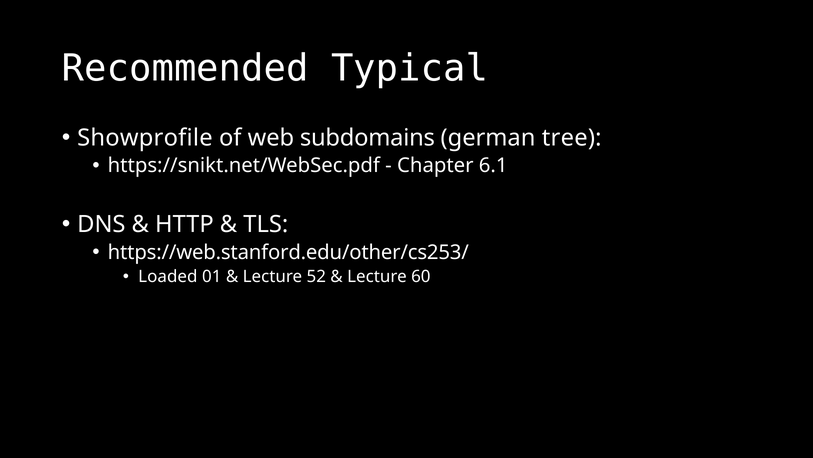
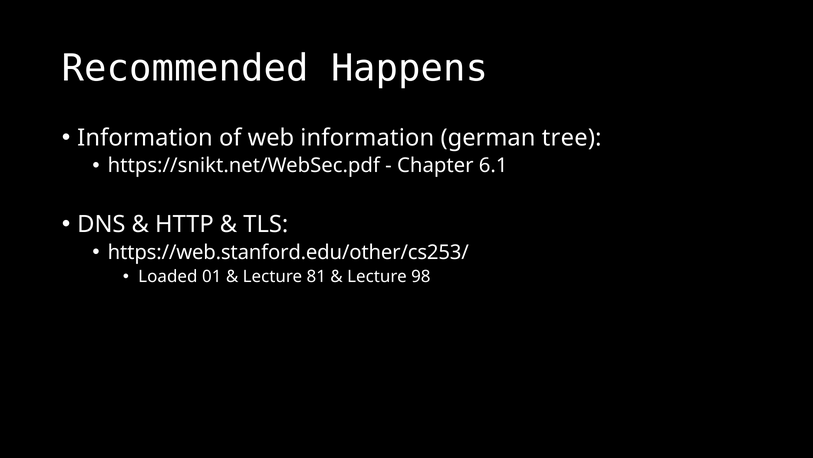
Typical: Typical -> Happens (410, 68)
Showprofile: Showprofile -> Information (145, 137)
web subdomains: subdomains -> information (367, 137)
52: 52 -> 81 (316, 276)
60: 60 -> 98 (421, 276)
